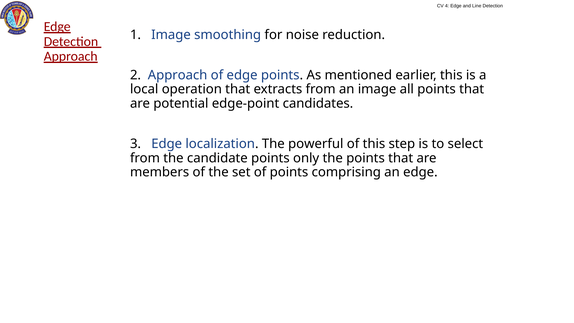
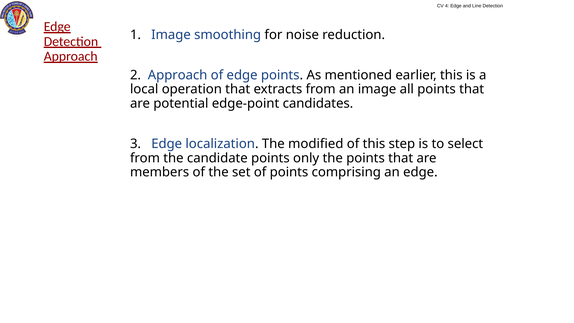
powerful: powerful -> modified (316, 144)
